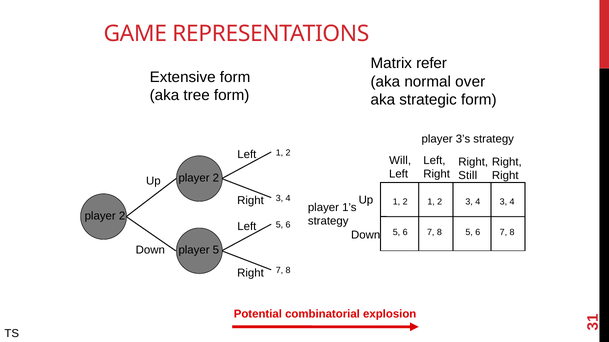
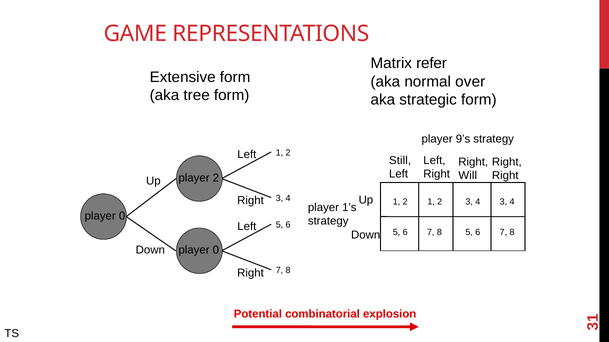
3’s: 3’s -> 9’s (463, 139)
Will: Will -> Still (400, 161)
Still: Still -> Will (468, 176)
2: 2 -> 0 (122, 216)
5: 5 -> 0 (216, 250)
